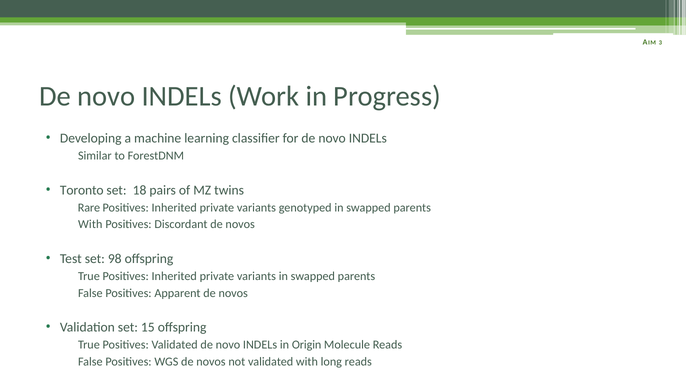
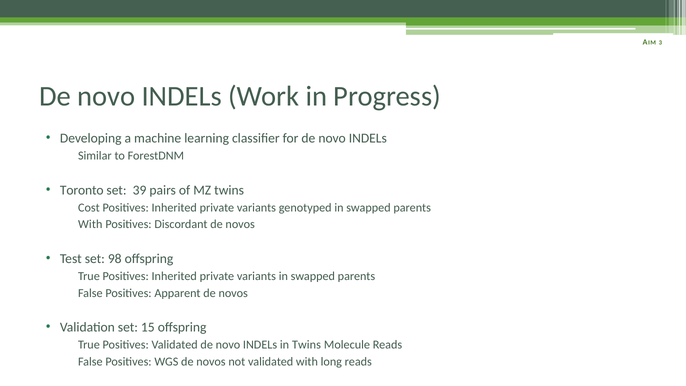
18: 18 -> 39 (140, 190)
Rare: Rare -> Cost (89, 208)
in Origin: Origin -> Twins (307, 345)
